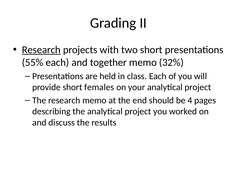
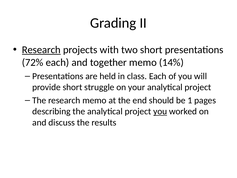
55%: 55% -> 72% (33, 62)
32%: 32% -> 14% (171, 62)
females: females -> struggle (99, 87)
4: 4 -> 1 (190, 100)
you underline: none -> present (160, 111)
